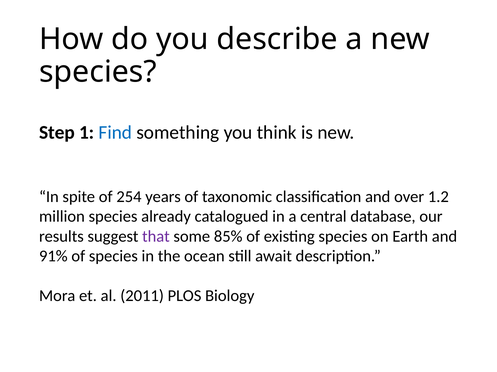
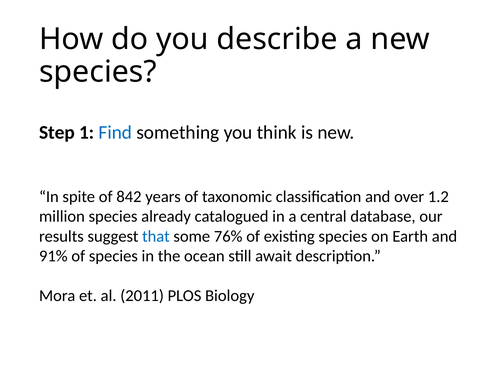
254: 254 -> 842 (129, 197)
that colour: purple -> blue (156, 237)
85%: 85% -> 76% (228, 237)
